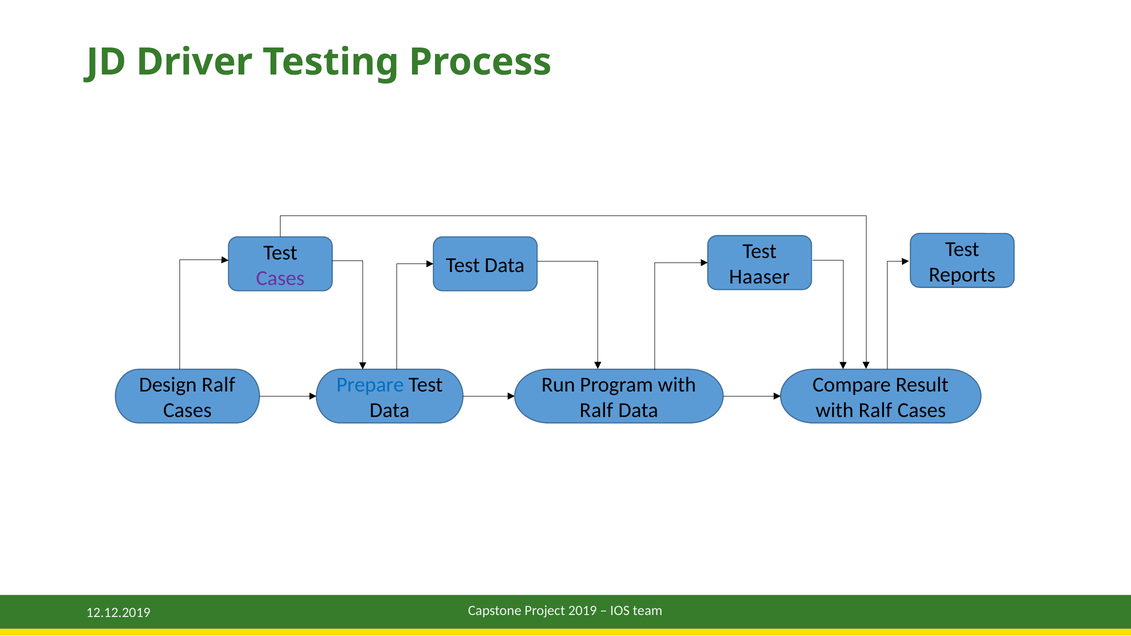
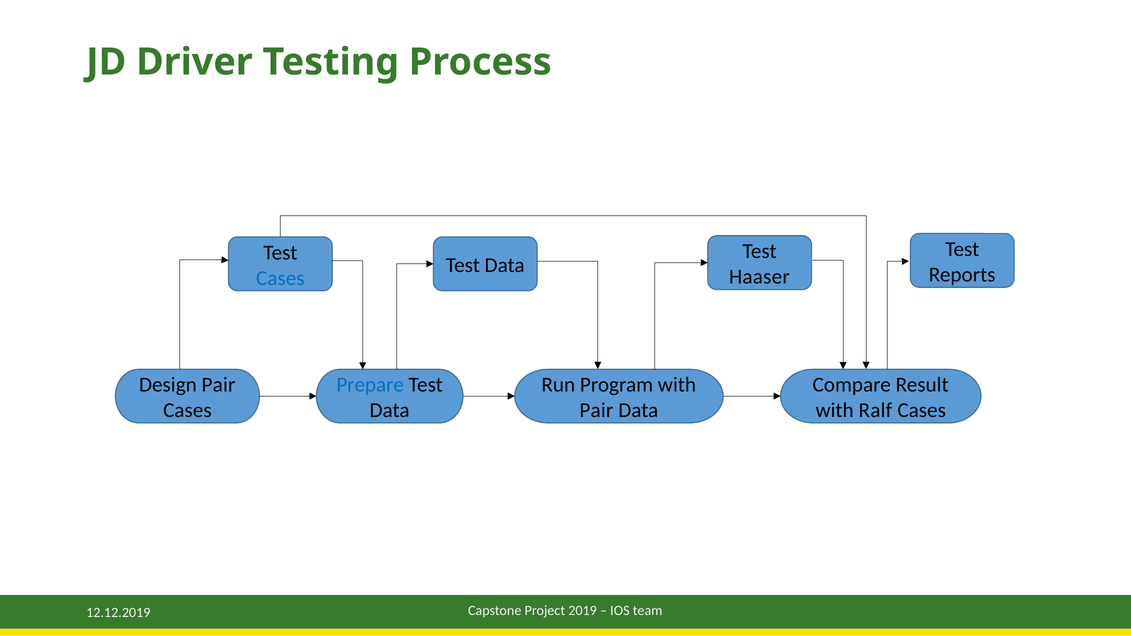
Cases colour: purple -> blue (280, 278)
Design Ralf: Ralf -> Pair (219, 385)
Ralf: Ralf -> Pair (596, 410)
